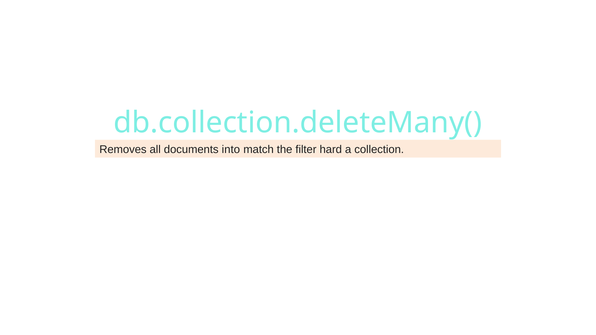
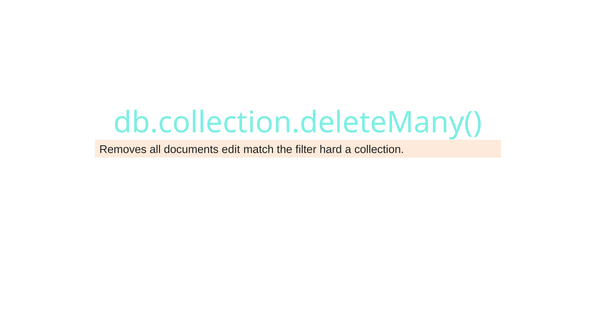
into: into -> edit (231, 150)
